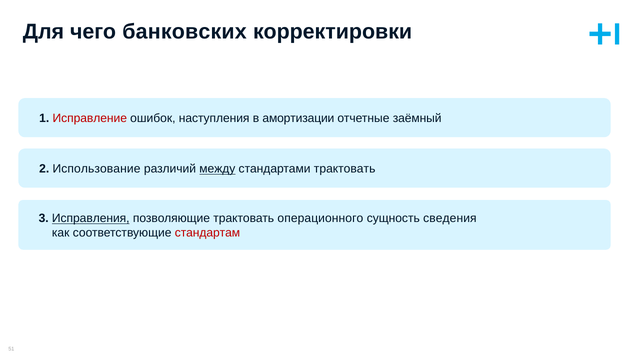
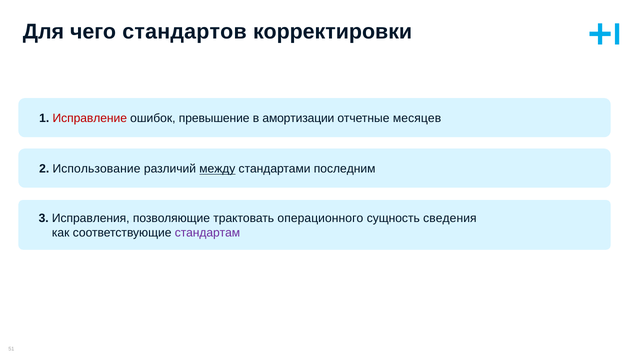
банковских: банковских -> стандартов (184, 32)
наступления: наступления -> превышение (214, 119)
заёмный: заёмный -> месяцев (417, 119)
стандартами трактовать: трактовать -> последним (345, 169)
Исправления underline: present -> none (91, 219)
стандартам colour: red -> purple (207, 233)
